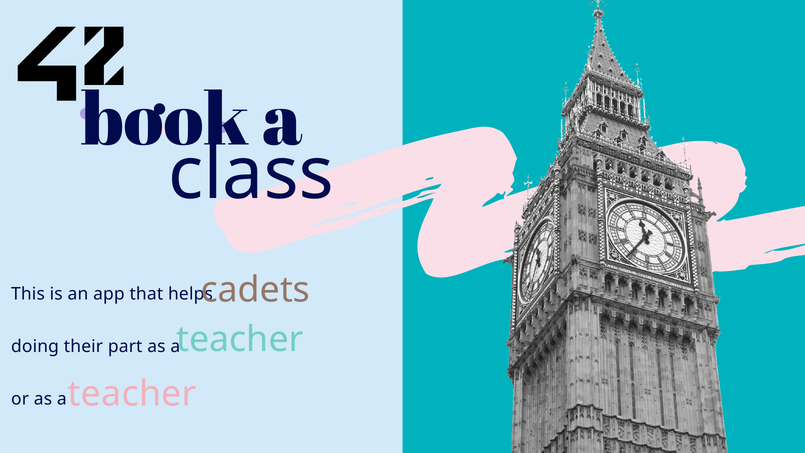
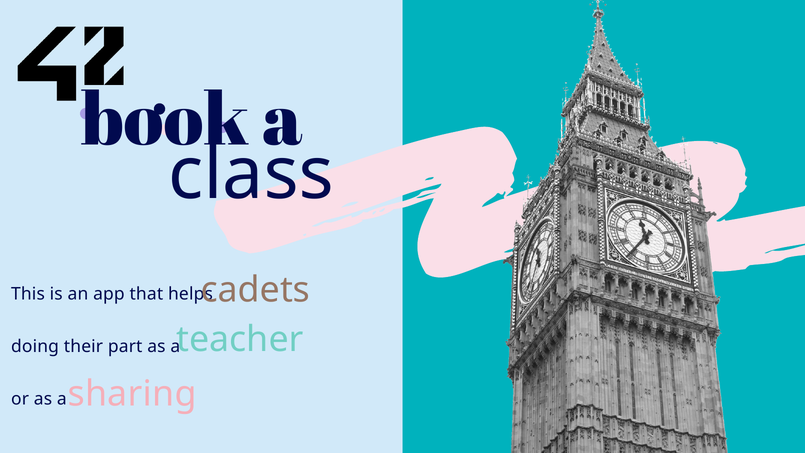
teacher: teacher -> sharing (132, 394)
